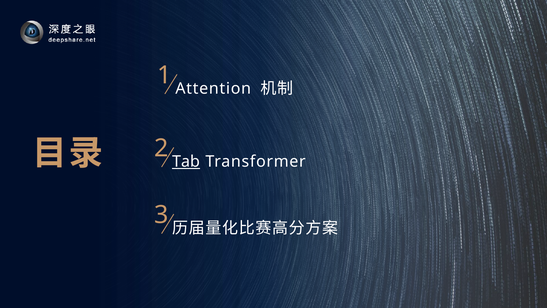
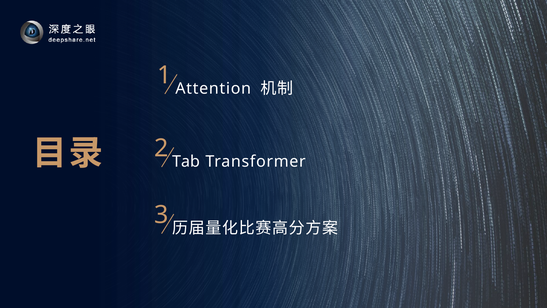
Tab underline: present -> none (186, 161)
